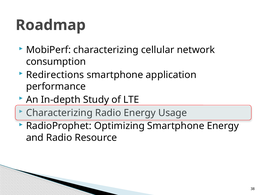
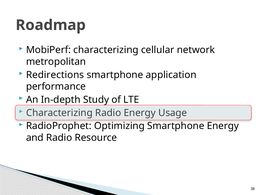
consumption: consumption -> metropolitan (56, 62)
